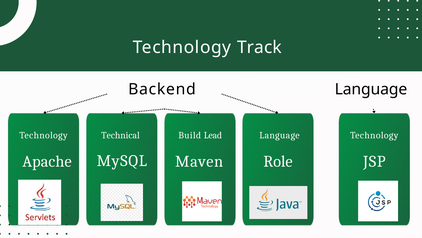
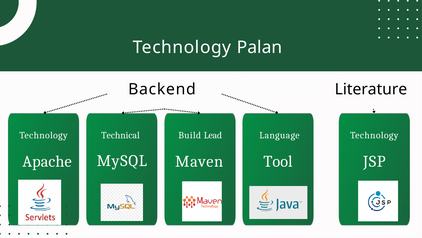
Track: Track -> Palan (260, 47)
Backend Language: Language -> Literature (371, 89)
Role: Role -> Tool (278, 161)
